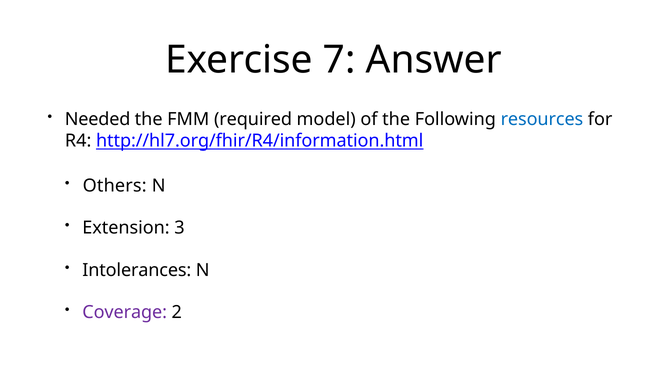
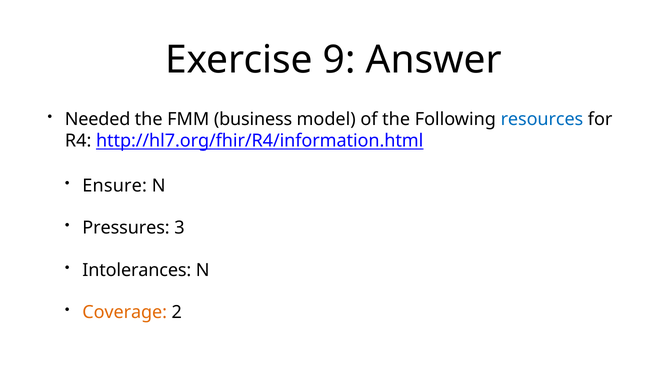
7: 7 -> 9 (339, 60)
required: required -> business (253, 119)
Others: Others -> Ensure (115, 186)
Extension: Extension -> Pressures (126, 228)
Coverage colour: purple -> orange (125, 312)
